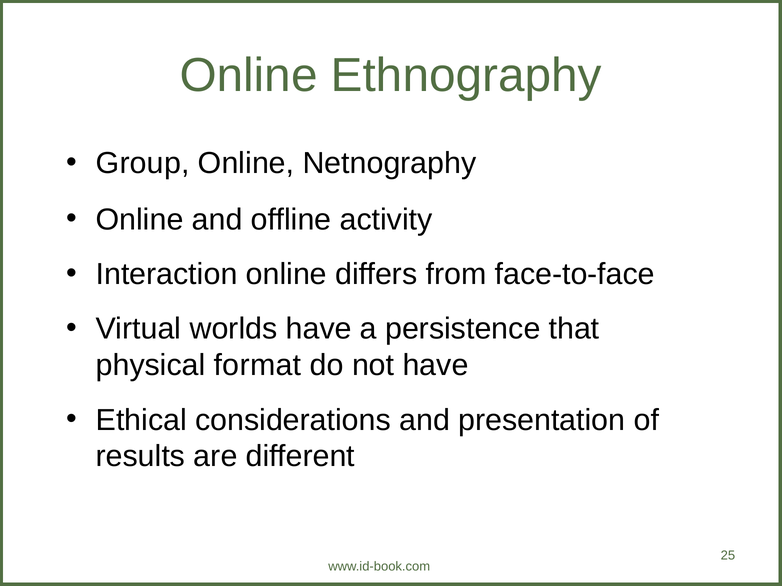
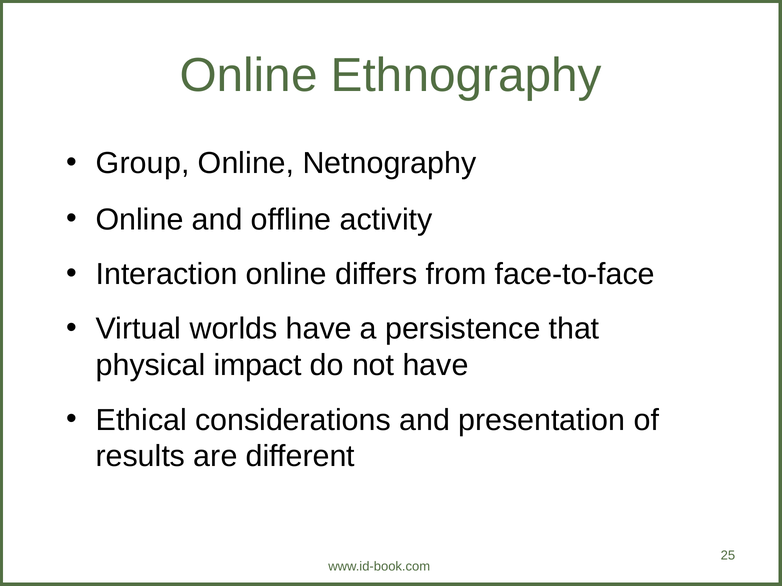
format: format -> impact (258, 366)
